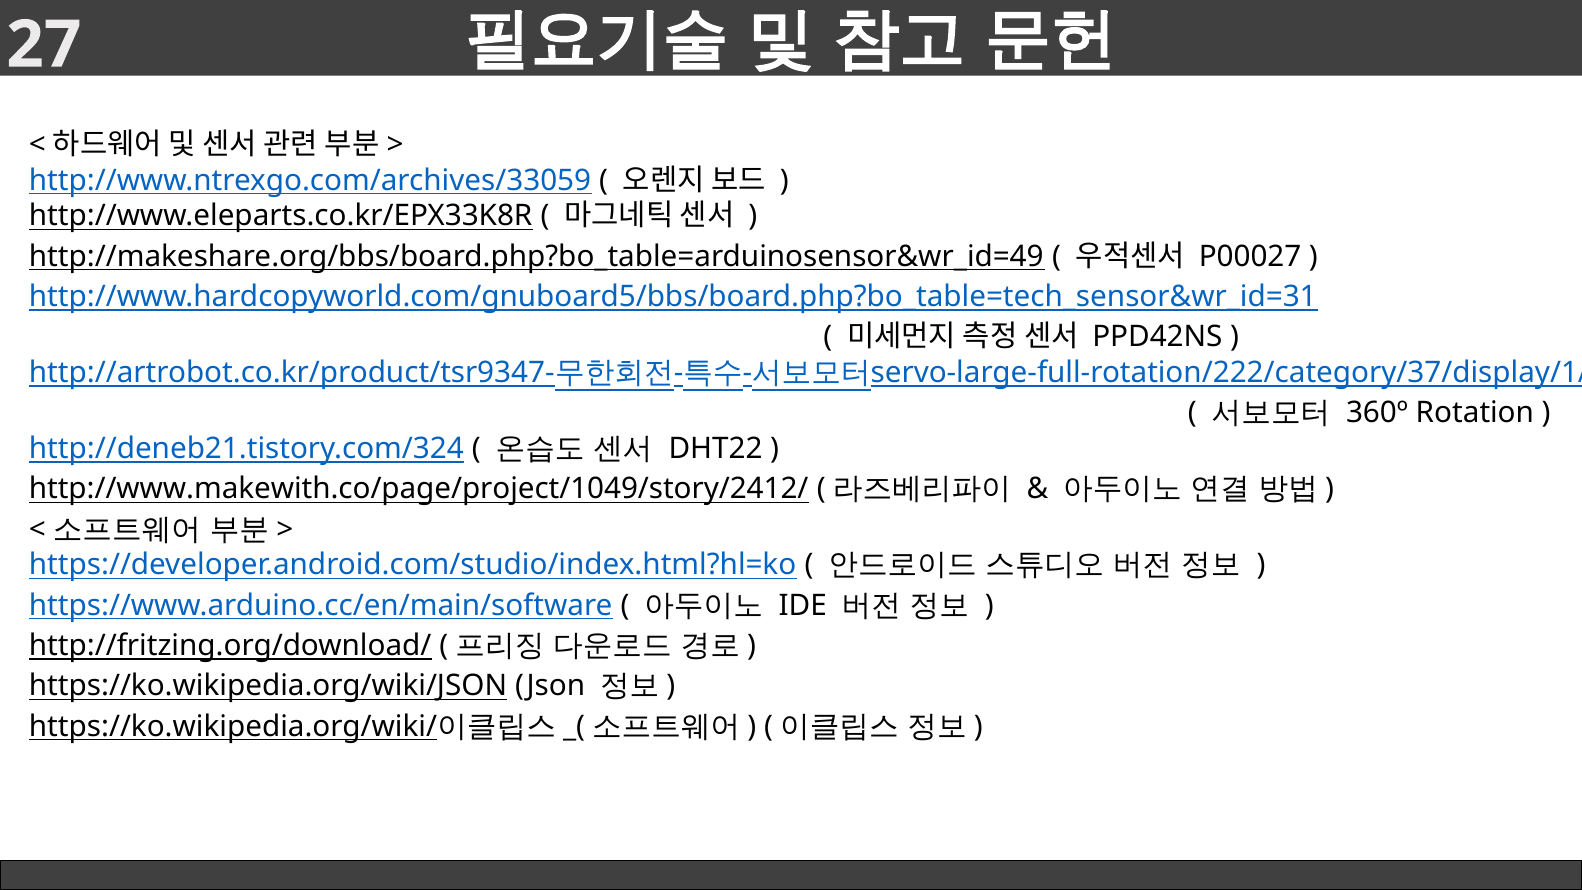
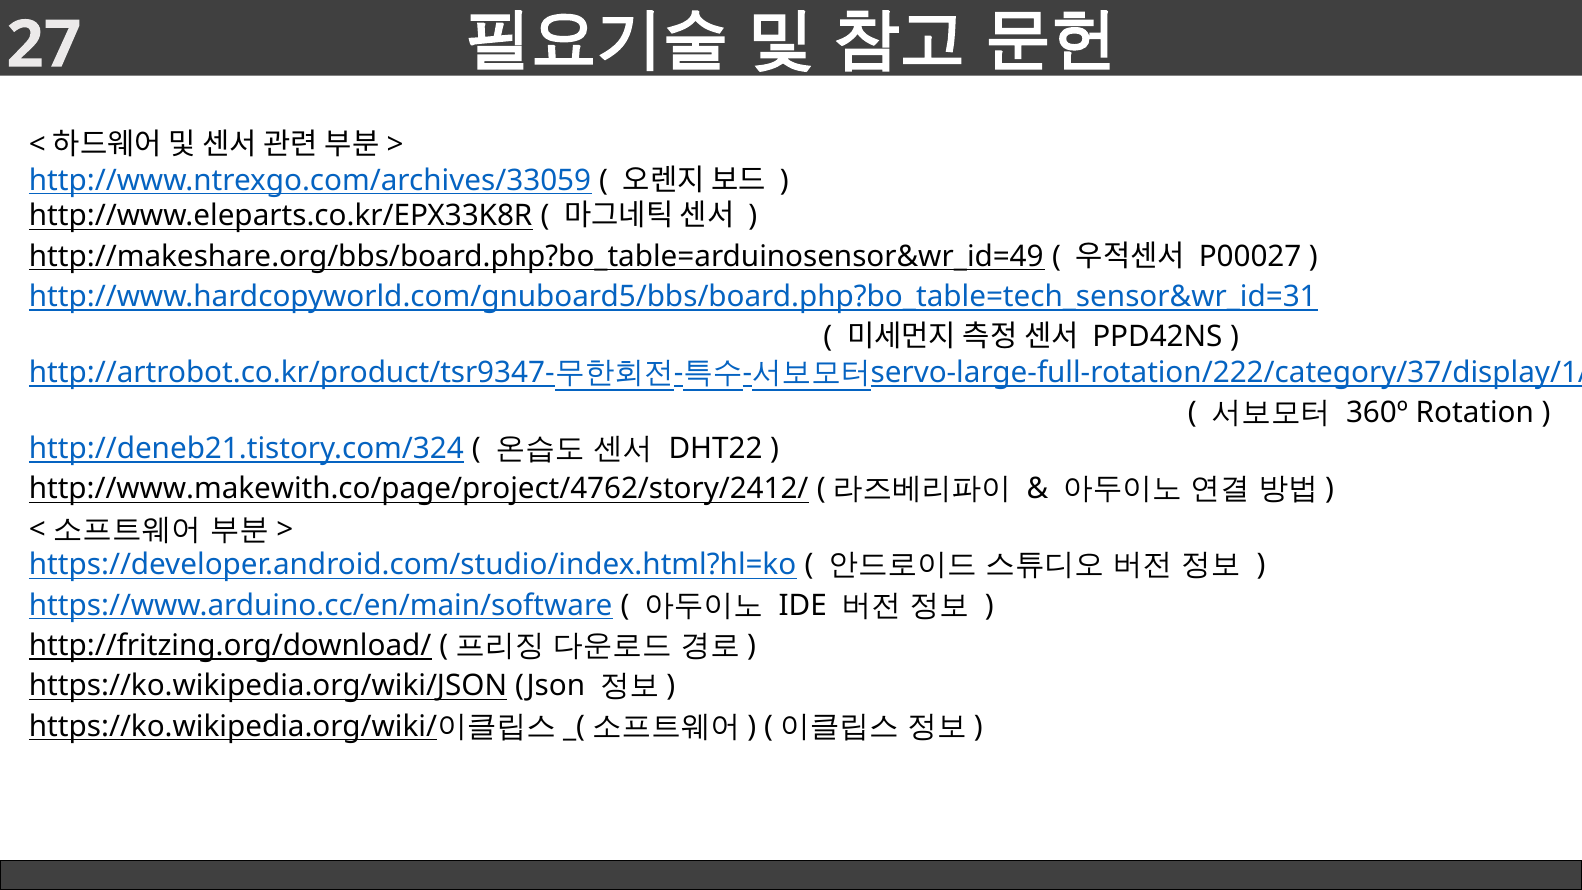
http://www.makewith.co/page/project/1049/story/2412/: http://www.makewith.co/page/project/1049/story/2412/ -> http://www.makewith.co/page/project/4762/story/2412/ (419, 489)
